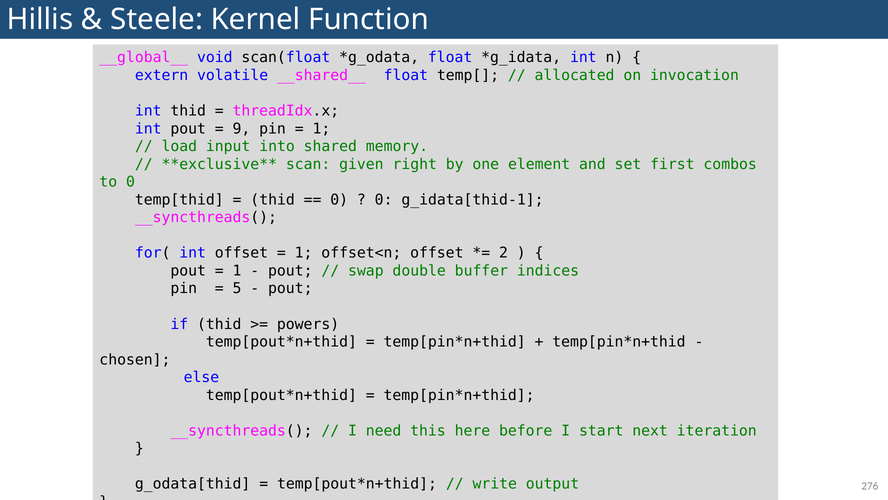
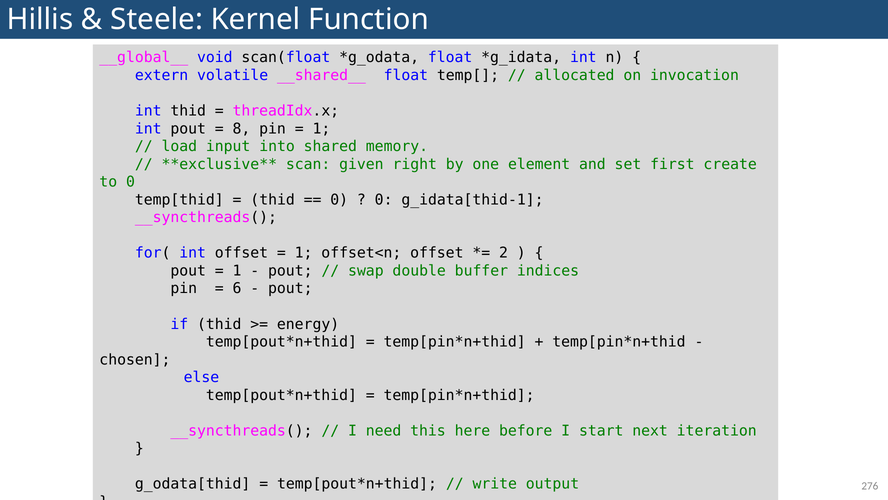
9: 9 -> 8 (241, 129)
combos: combos -> create (730, 164)
5: 5 -> 6 (237, 288)
powers: powers -> energy (308, 324)
